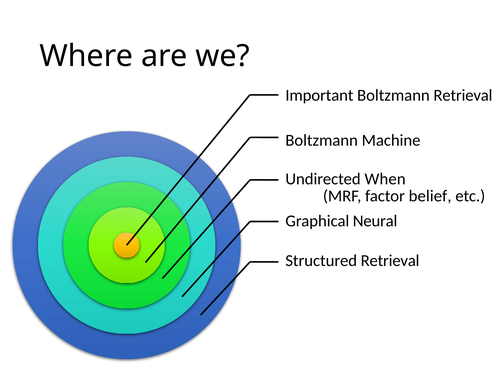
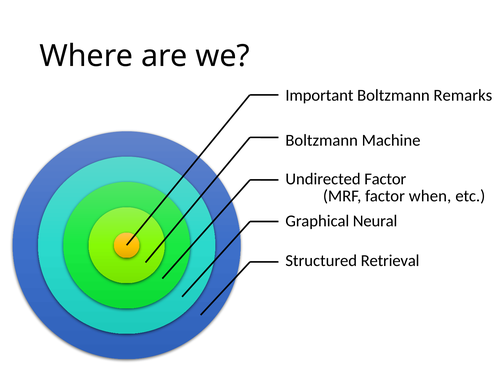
Boltzmann Retrieval: Retrieval -> Remarks (463, 95)
Undirected When: When -> Factor (385, 179)
belief: belief -> when (430, 196)
